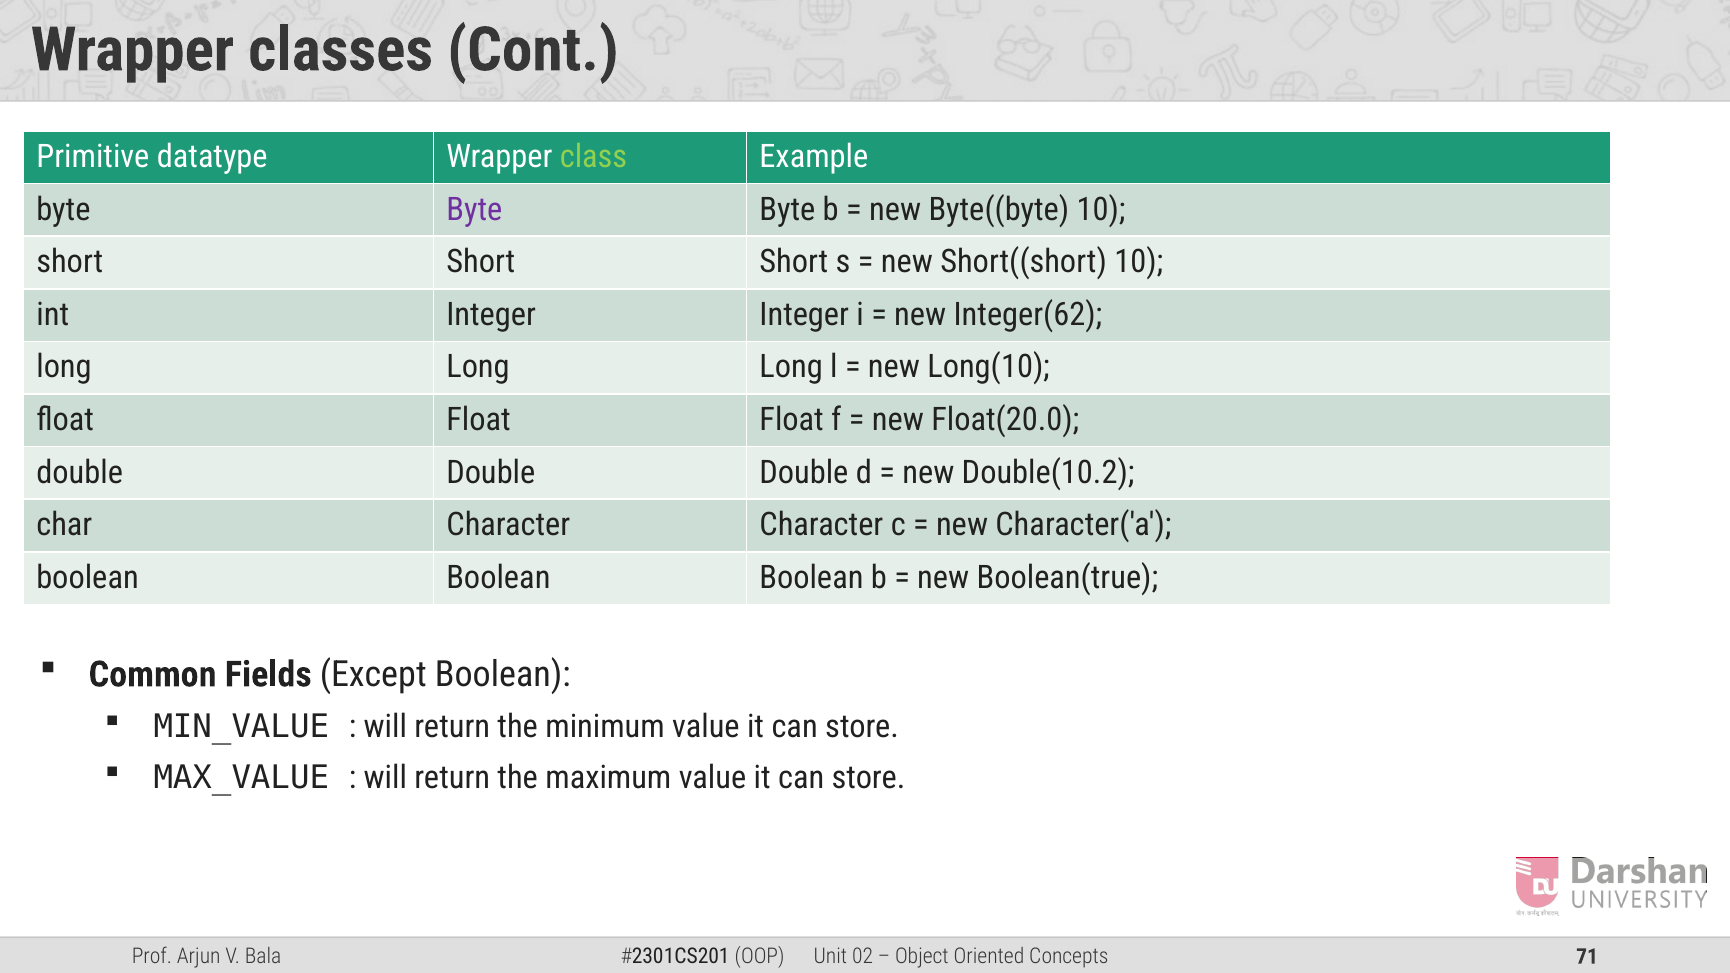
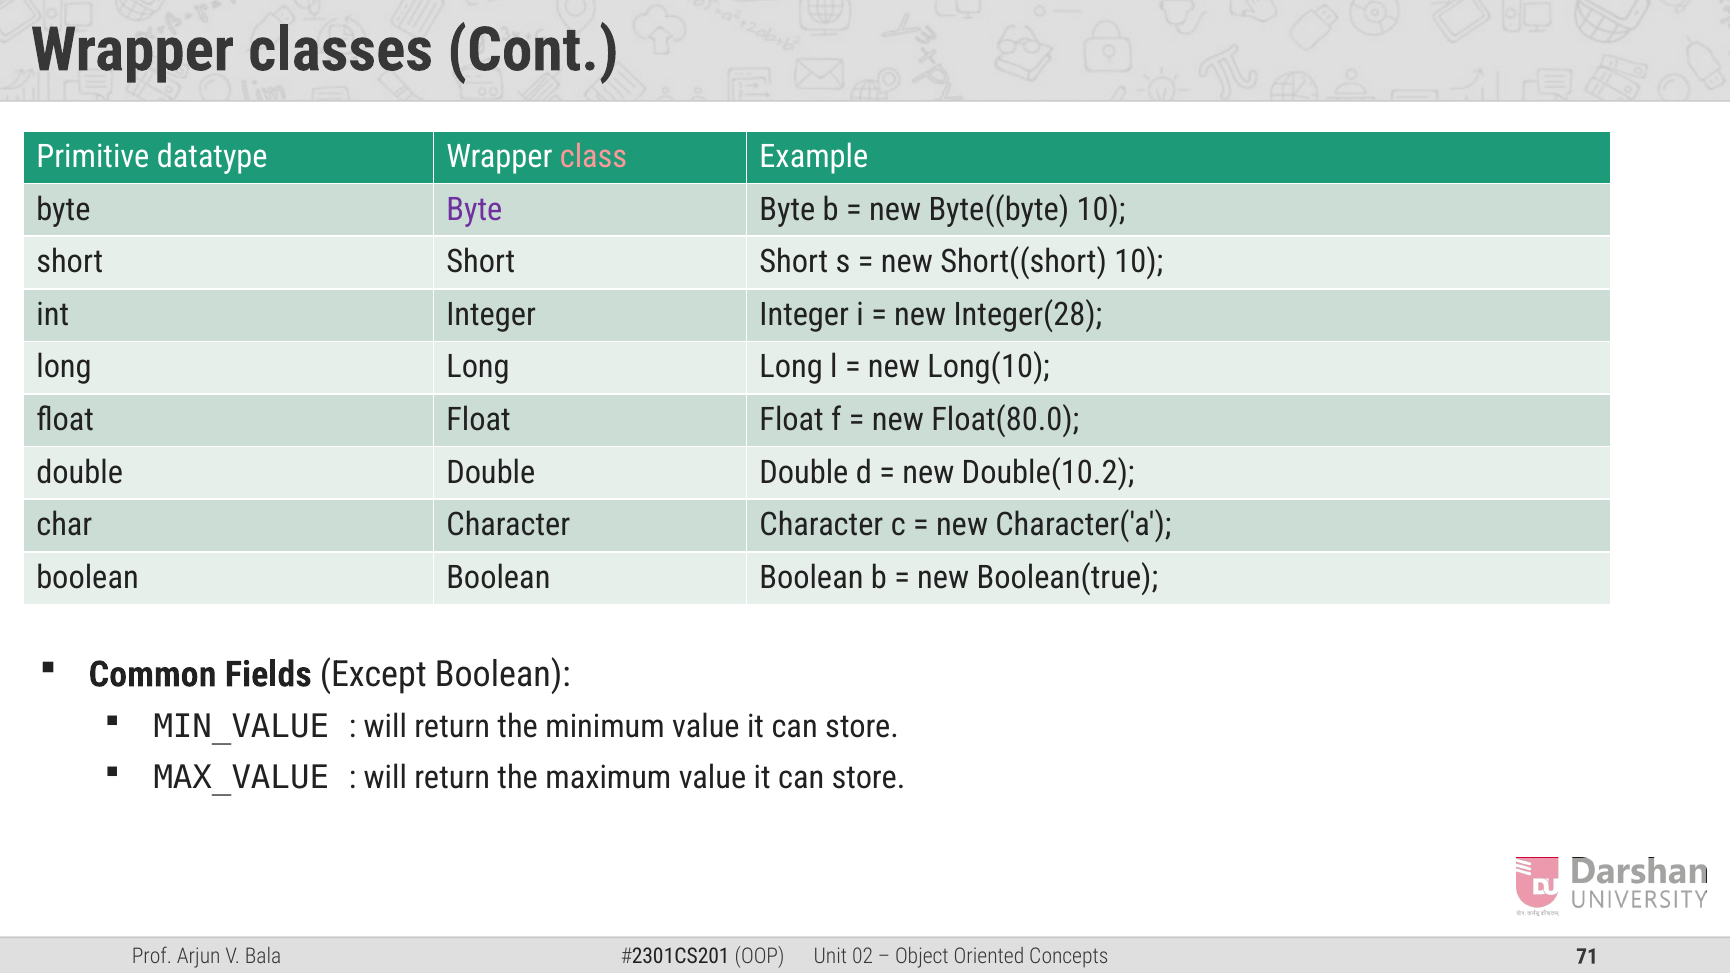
class colour: light green -> pink (594, 157)
Integer(62: Integer(62 -> Integer(28 (1028, 315)
Float(20.0: Float(20.0 -> Float(80.0 (1005, 420)
